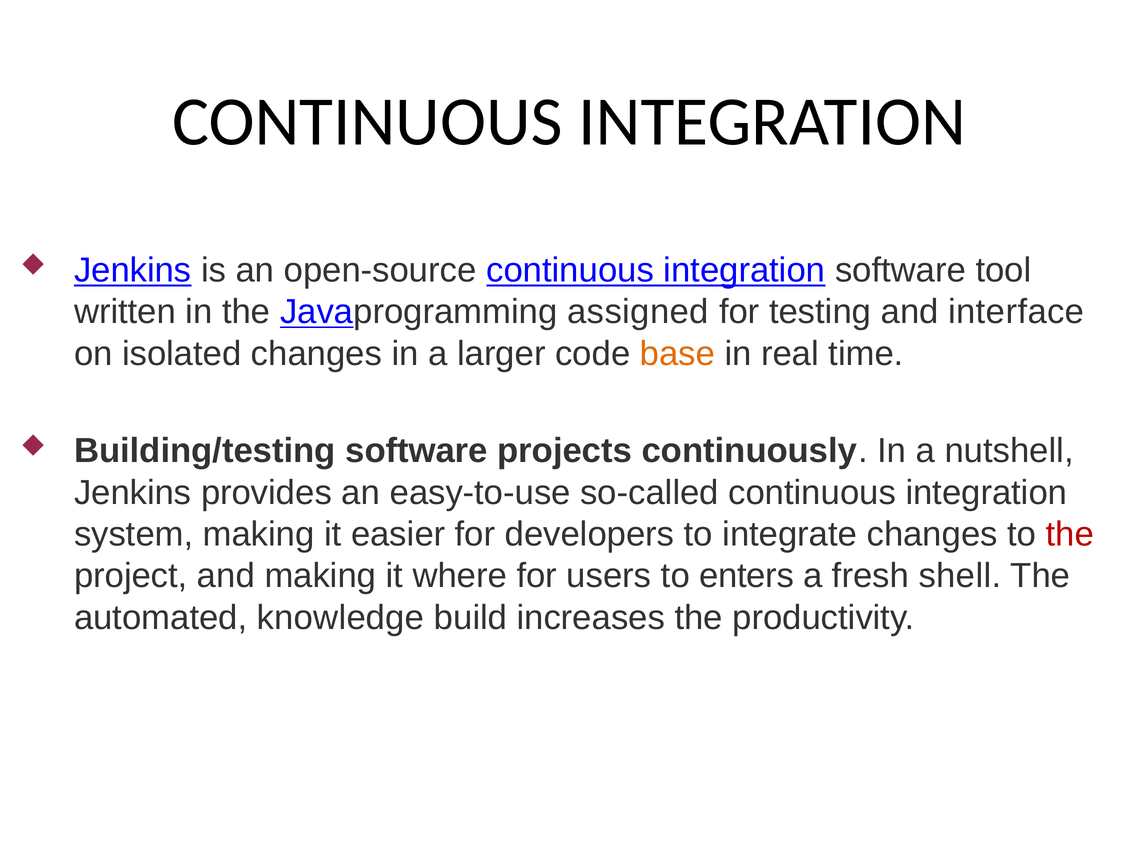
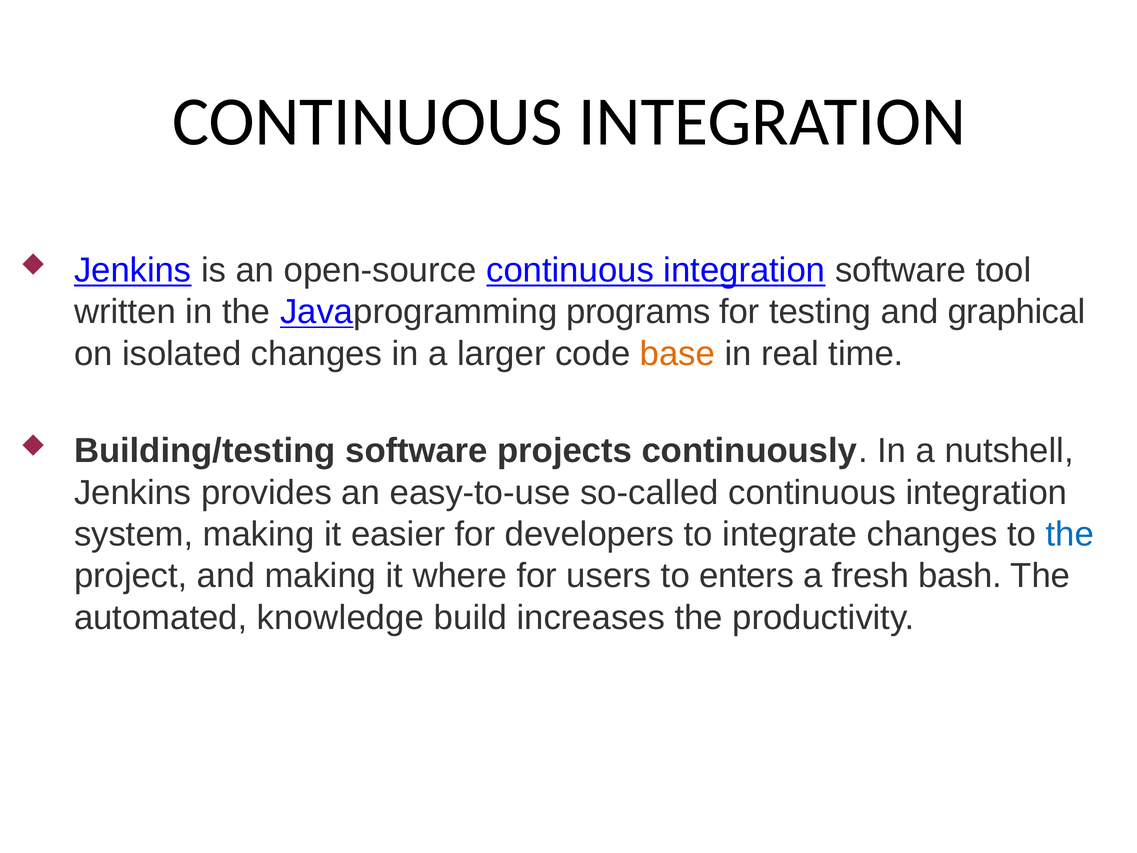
assigned: assigned -> programs (638, 312)
interface: interface -> graphical (1017, 312)
the colour: red -> blue (1070, 534)
shell: shell -> bash (960, 576)
